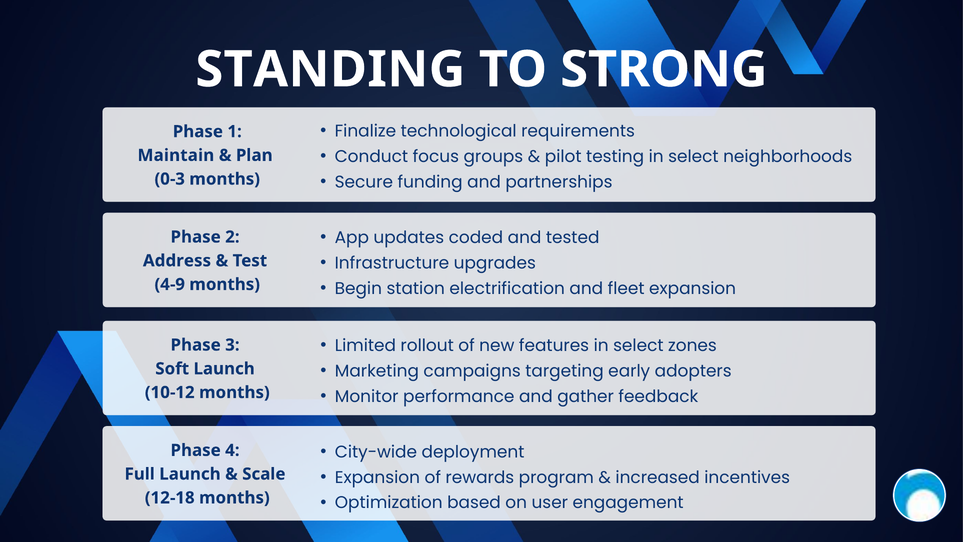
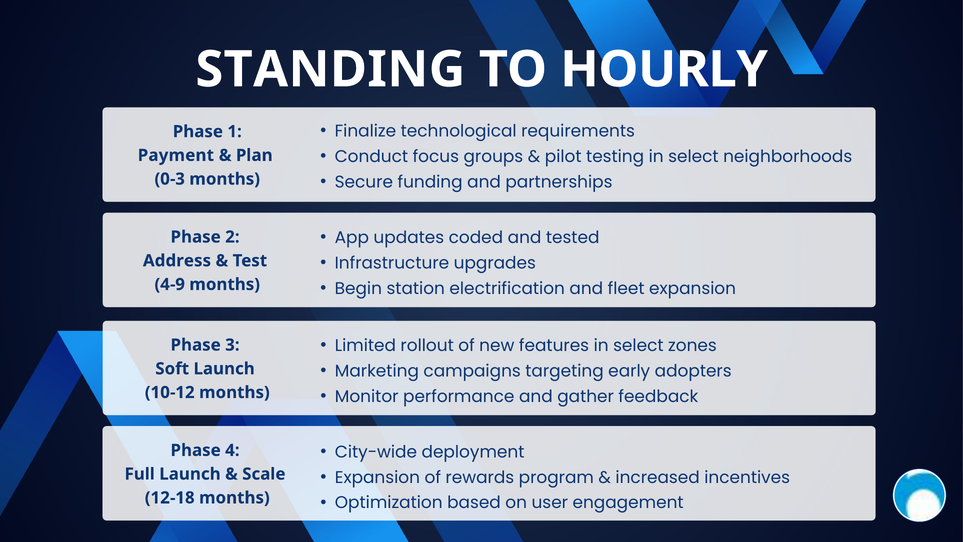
STRONG: STRONG -> HOURLY (664, 70)
Maintain: Maintain -> Payment (176, 155)
